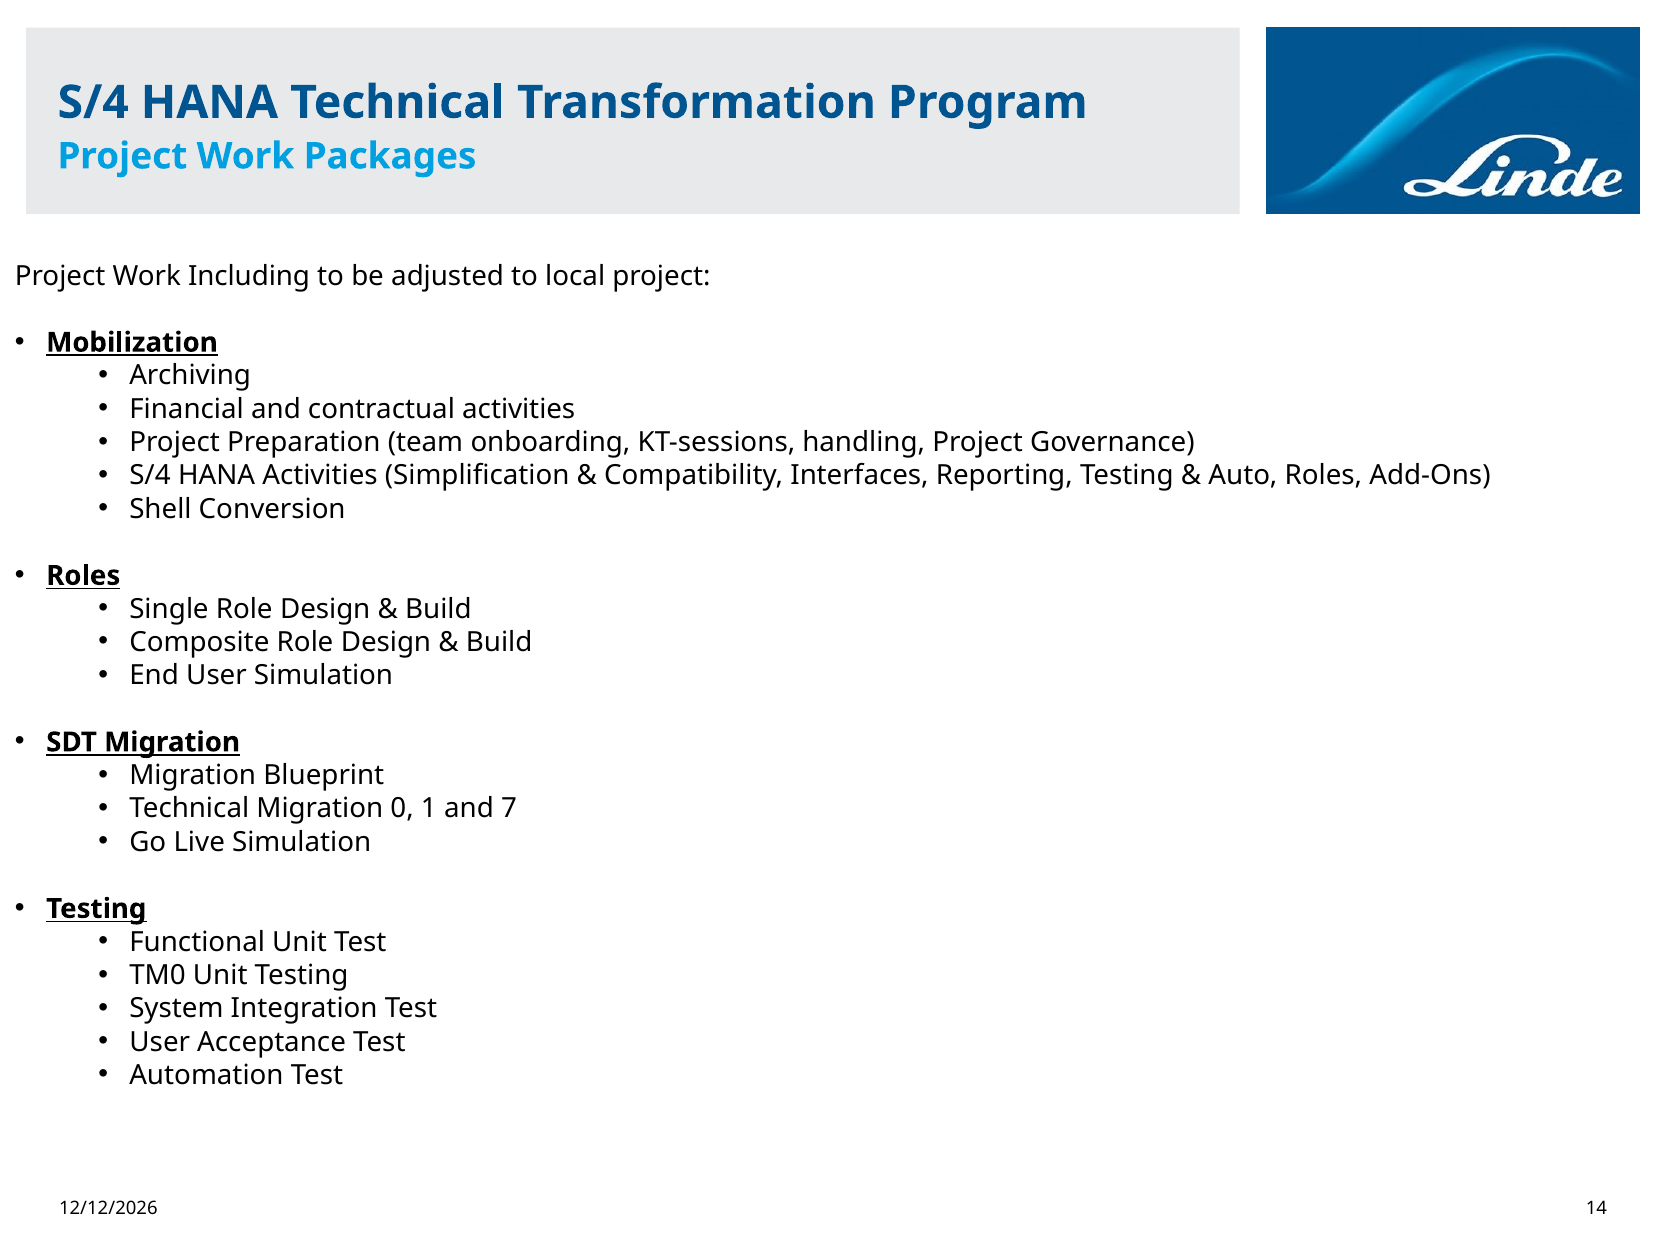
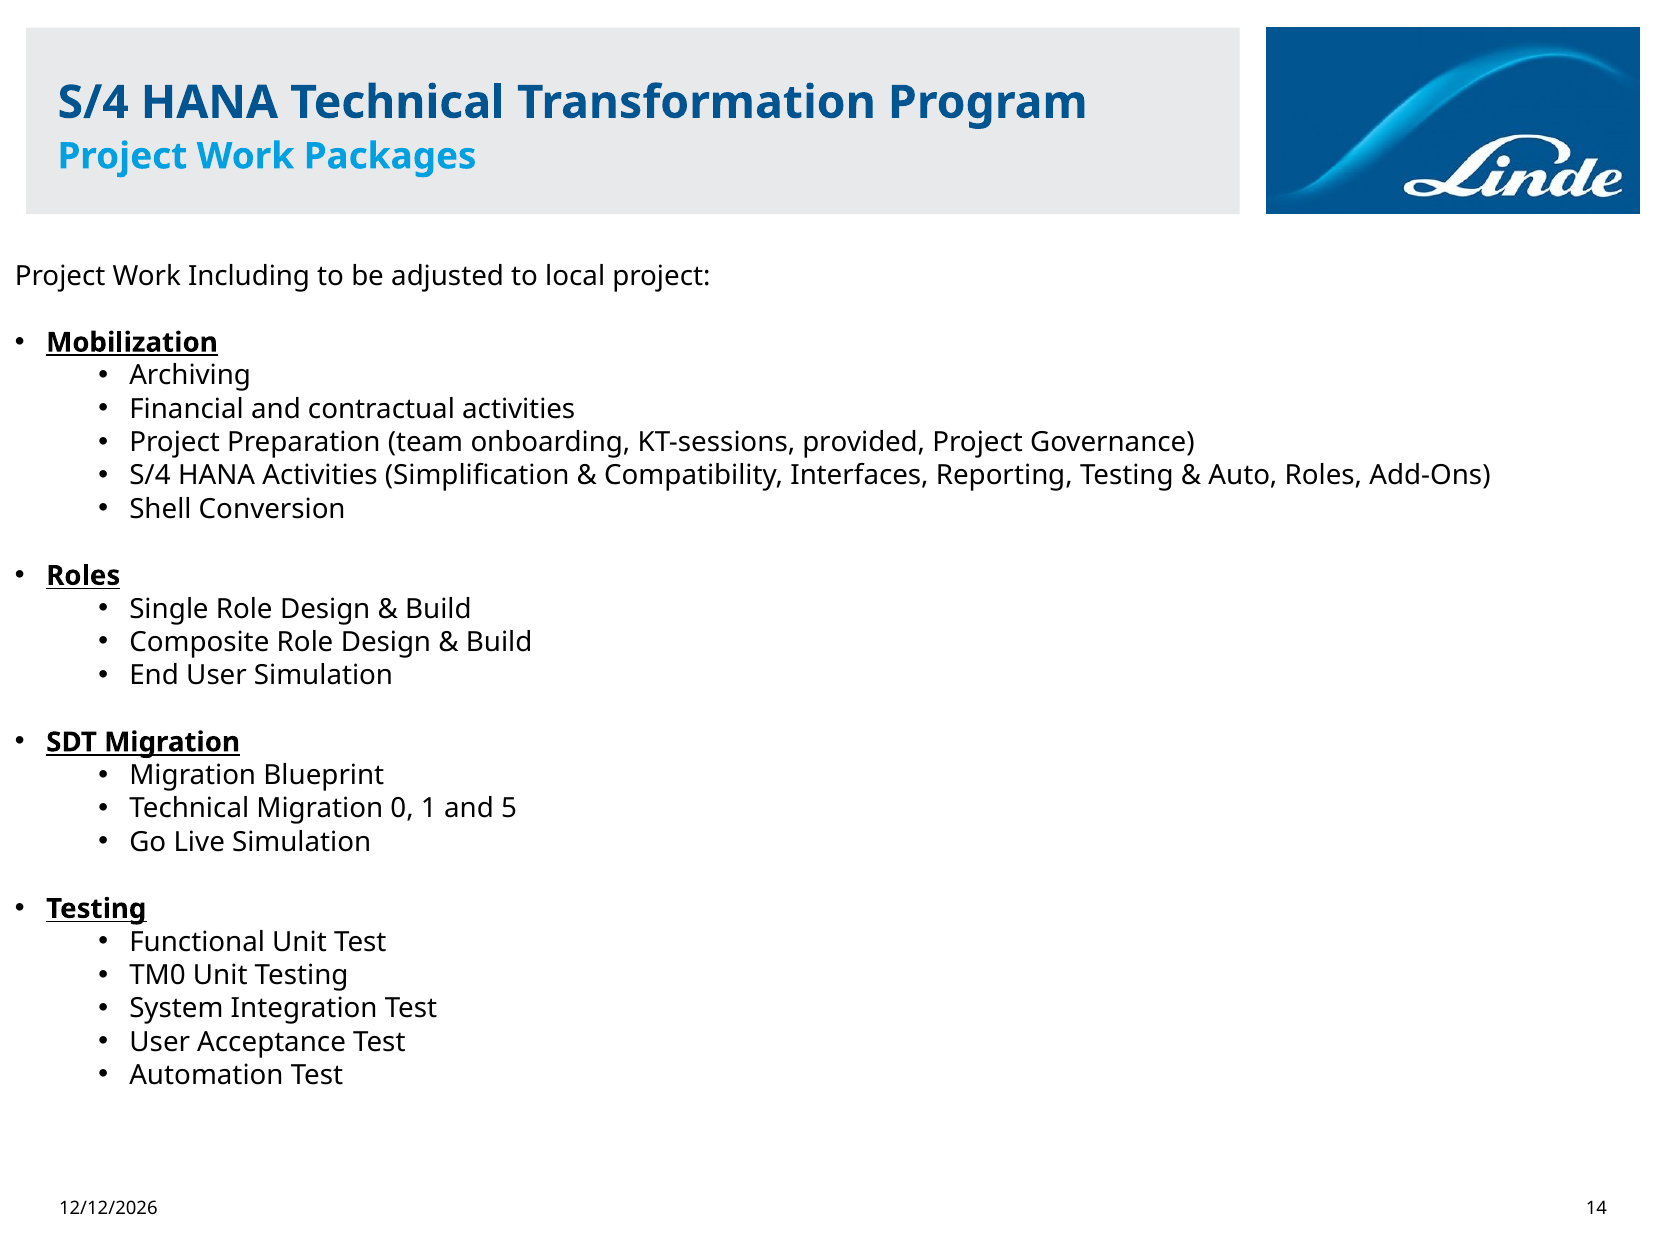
handling: handling -> provided (864, 443)
7: 7 -> 5 (509, 809)
